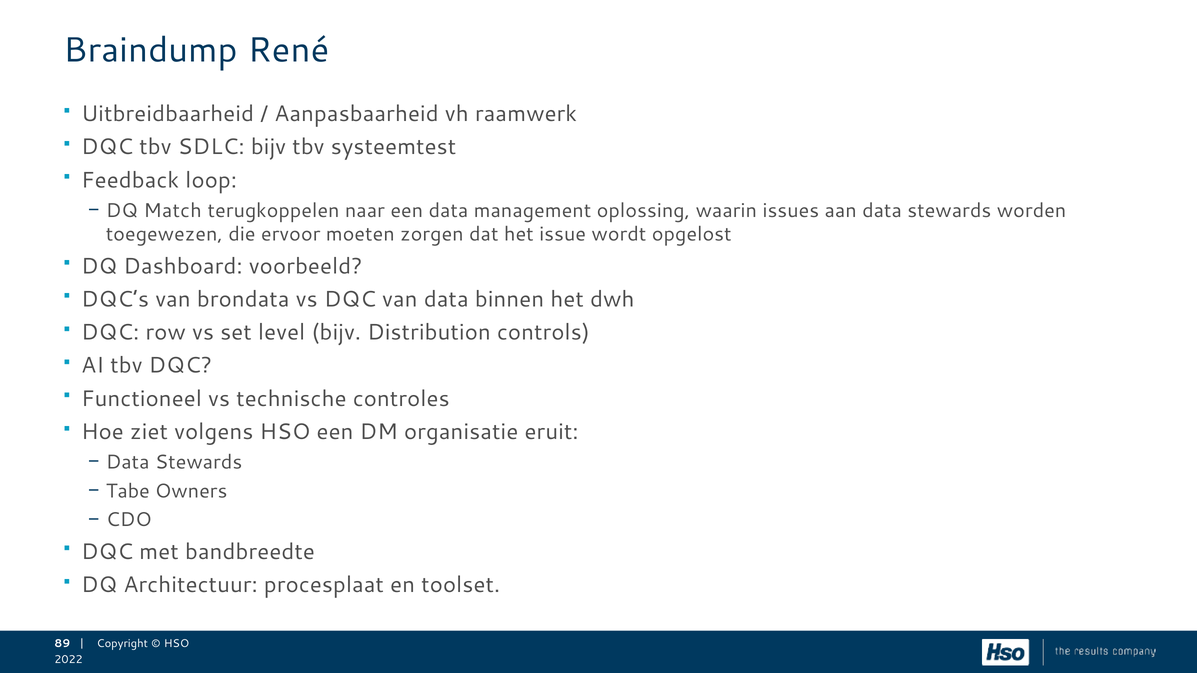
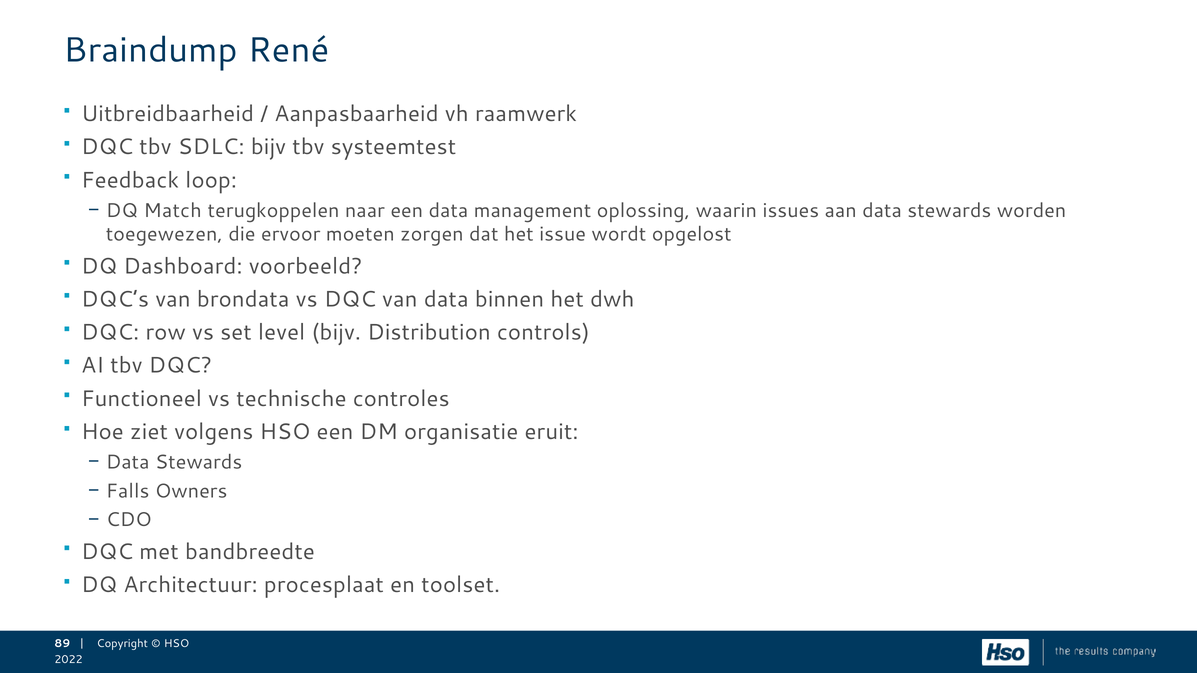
Tabe: Tabe -> Falls (128, 491)
